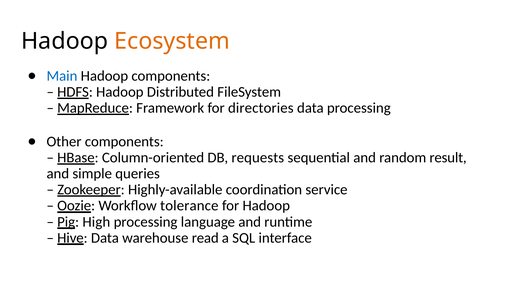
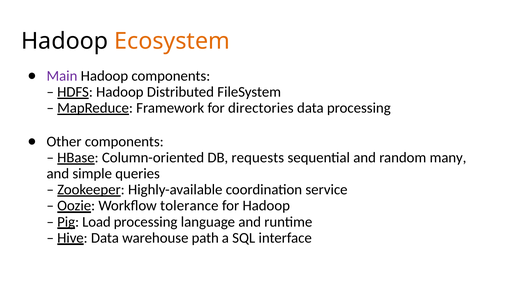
Main colour: blue -> purple (62, 76)
result: result -> many (448, 158)
High: High -> Load (96, 222)
read: read -> path (205, 238)
